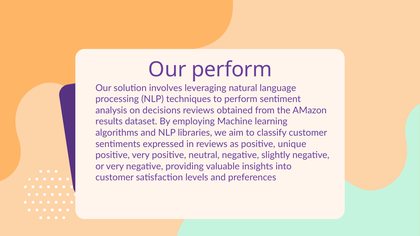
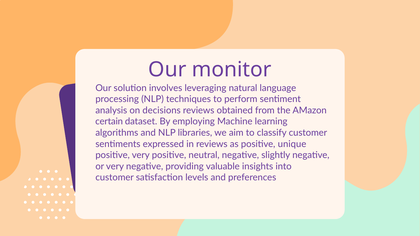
Our perform: perform -> monitor (232, 70)
results: results -> certain (109, 122)
